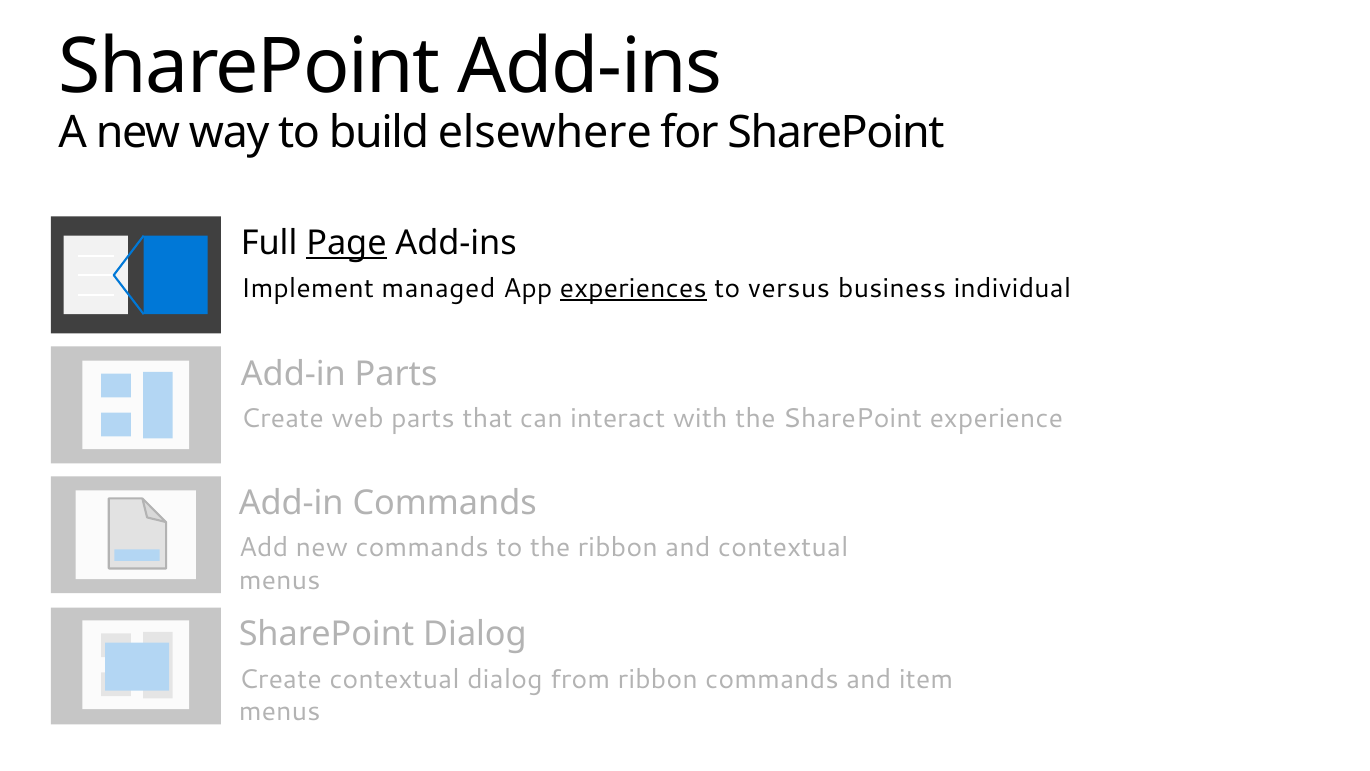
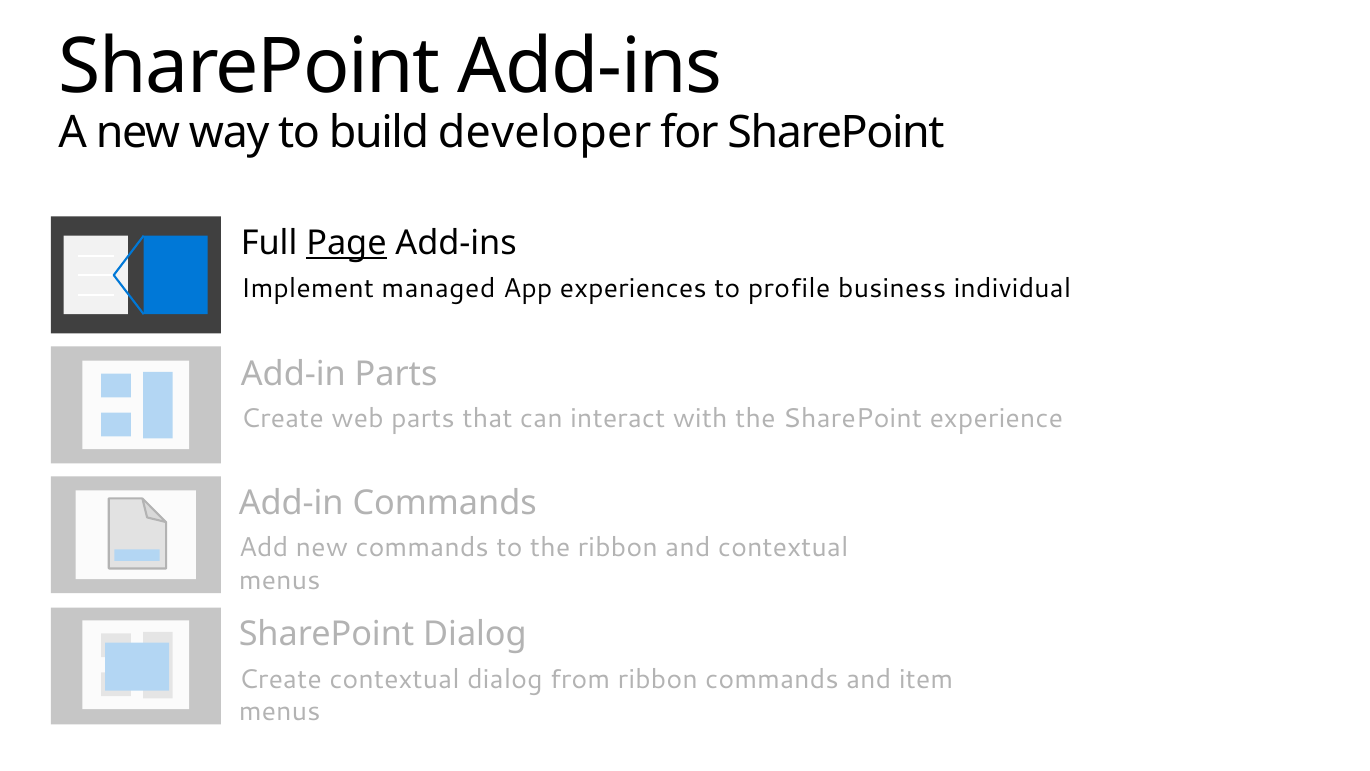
elsewhere: elsewhere -> developer (545, 133)
experiences underline: present -> none (633, 288)
versus: versus -> profile (789, 288)
